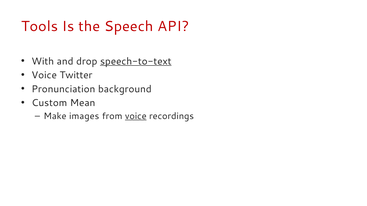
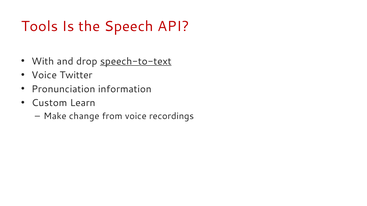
background: background -> information (125, 89)
Mean: Mean -> Learn (83, 103)
images: images -> change (84, 116)
voice underline: present -> none (136, 116)
